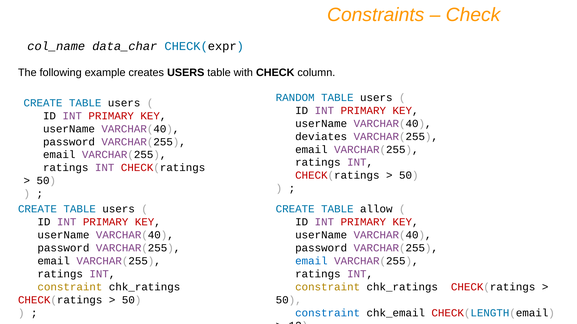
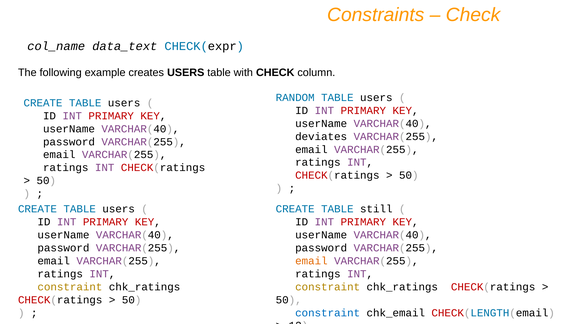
data_char: data_char -> data_text (125, 46)
allow: allow -> still (376, 209)
email colour: blue -> orange (311, 261)
